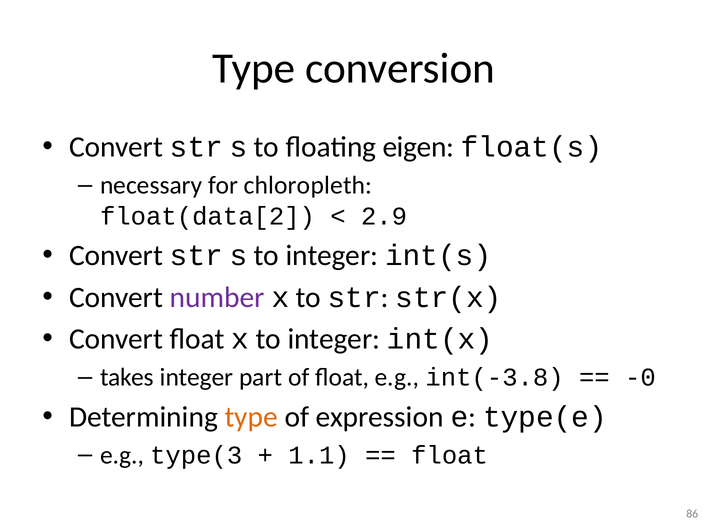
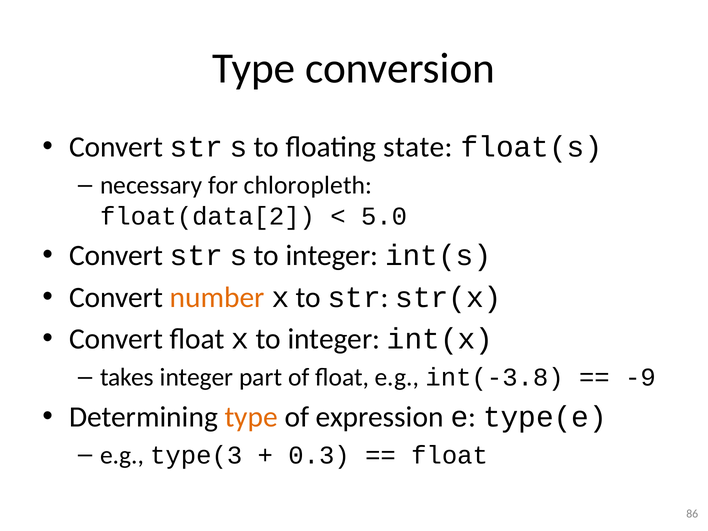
eigen: eigen -> state (418, 147)
2.9: 2.9 -> 5.0 (384, 216)
number colour: purple -> orange (217, 297)
-0: -0 -> -9 (640, 377)
1.1: 1.1 -> 0.3 (319, 455)
